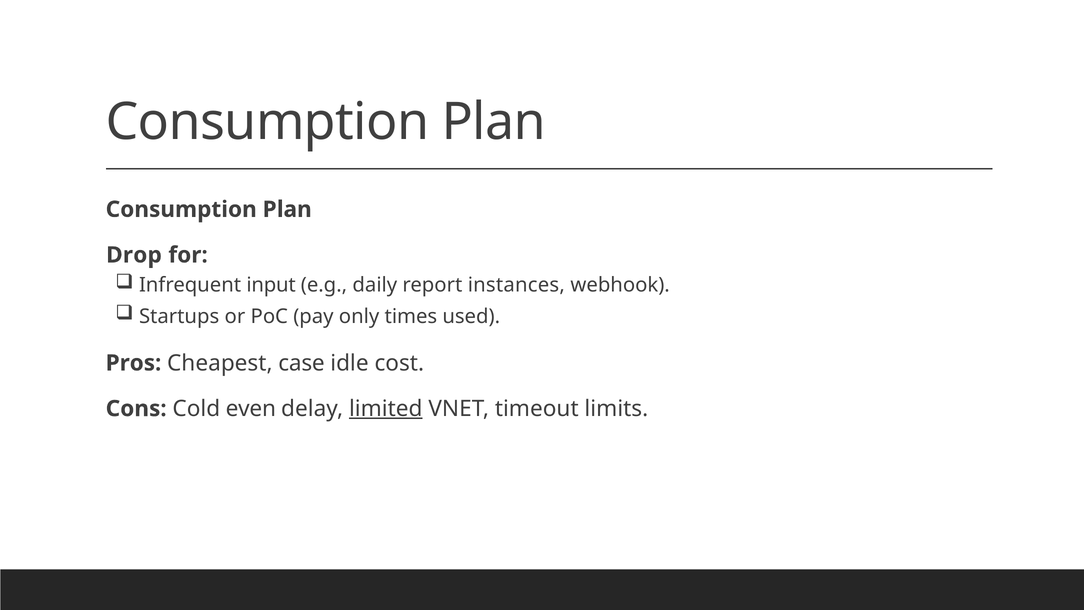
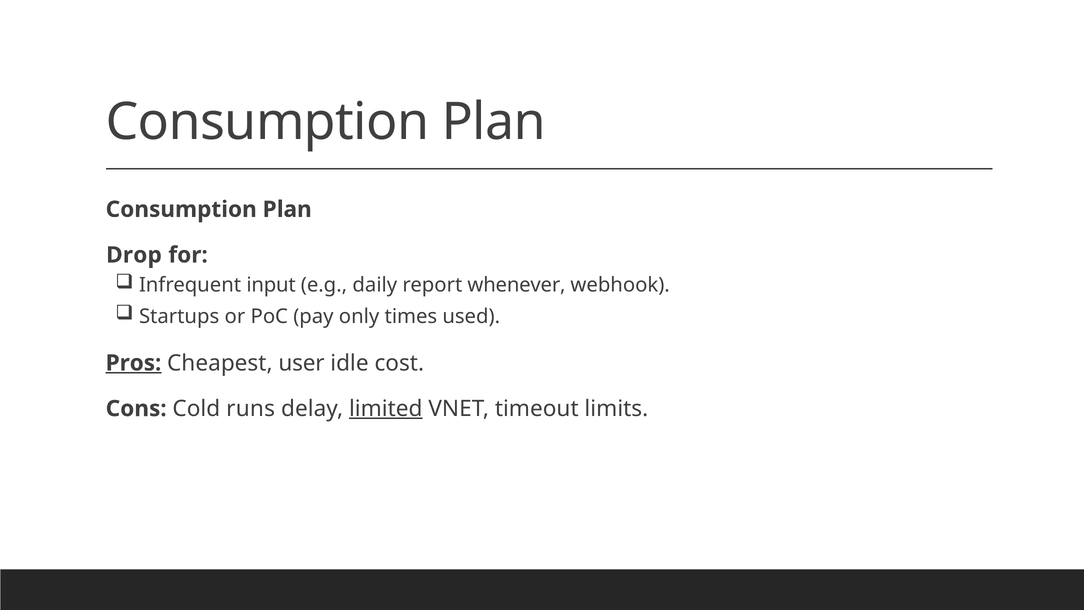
instances: instances -> whenever (517, 285)
Pros underline: none -> present (134, 363)
case: case -> user (302, 363)
even: even -> runs (251, 409)
